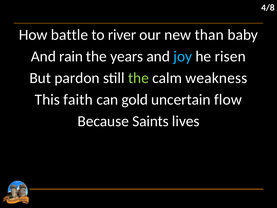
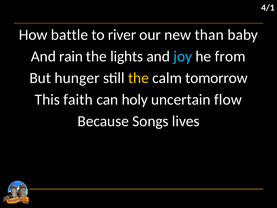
4/8: 4/8 -> 4/1 (268, 8)
years: years -> lights (127, 56)
risen: risen -> from (230, 56)
pardon: pardon -> hunger (77, 78)
the colour: light green -> yellow (138, 78)
weakness: weakness -> tomorrow (216, 78)
gold: gold -> holy (135, 99)
Saints: Saints -> Songs (150, 121)
